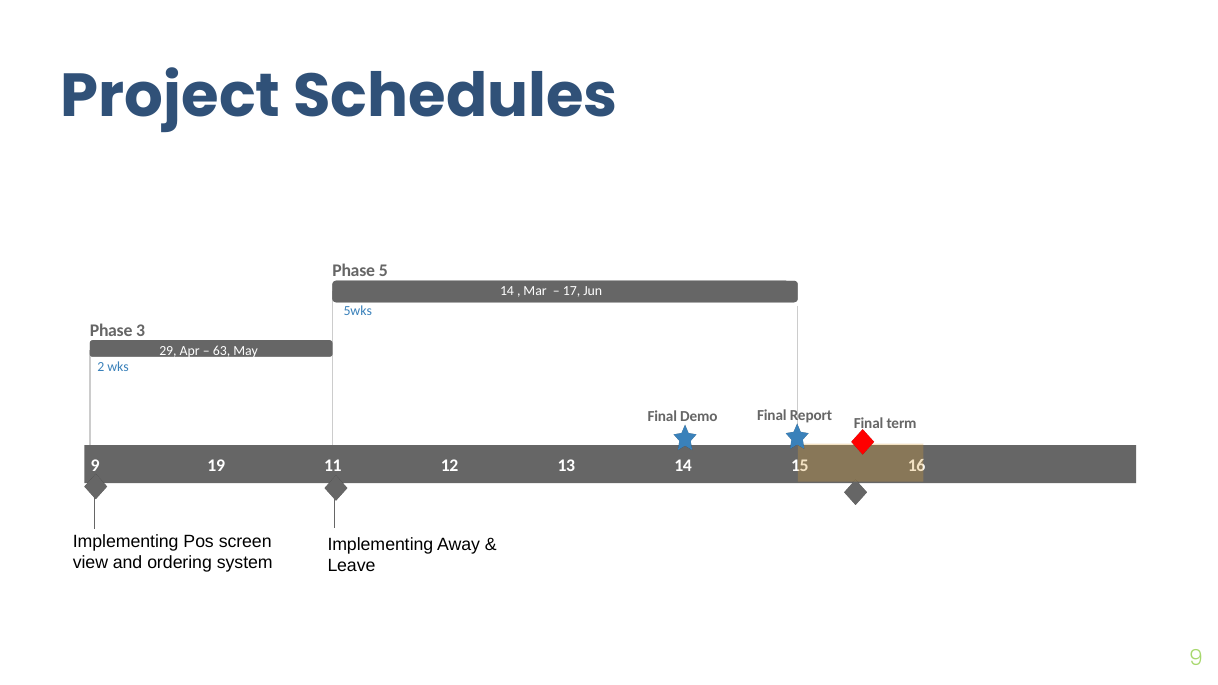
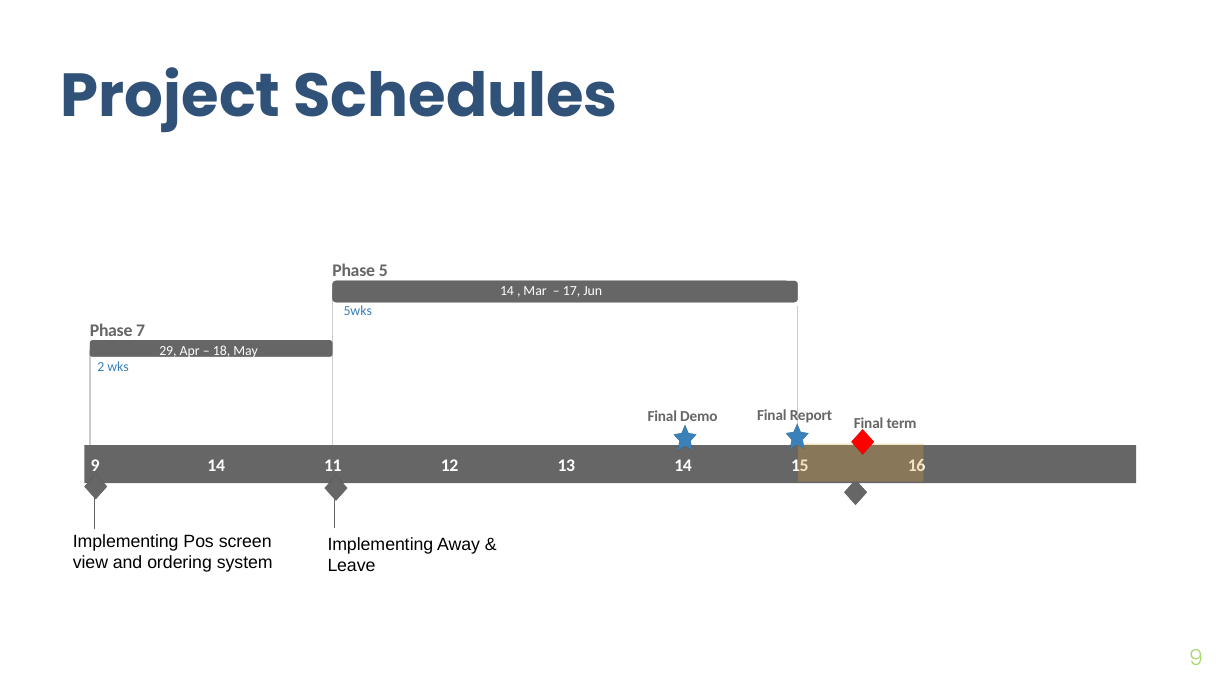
3: 3 -> 7 (141, 331)
63: 63 -> 18 (222, 351)
19: 19 -> 14 (216, 466)
